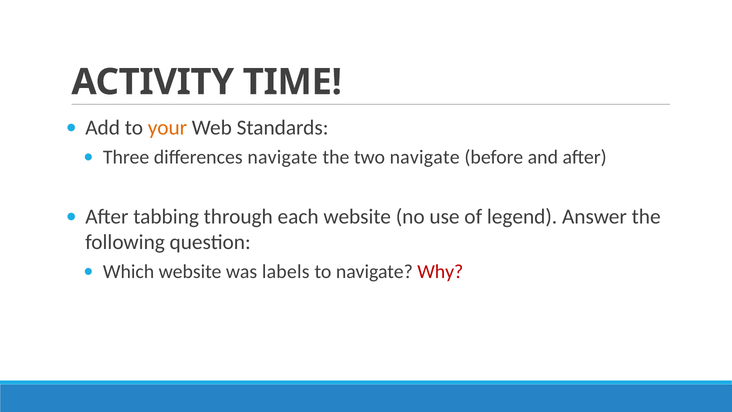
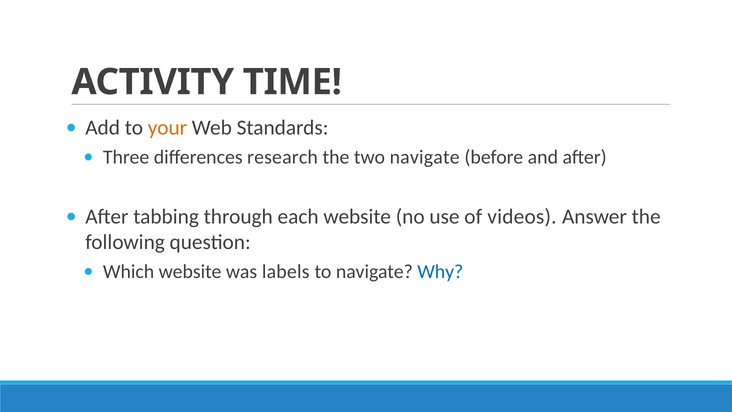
differences navigate: navigate -> research (282, 157)
legend: legend -> videos (522, 217)
Why colour: red -> blue (440, 271)
